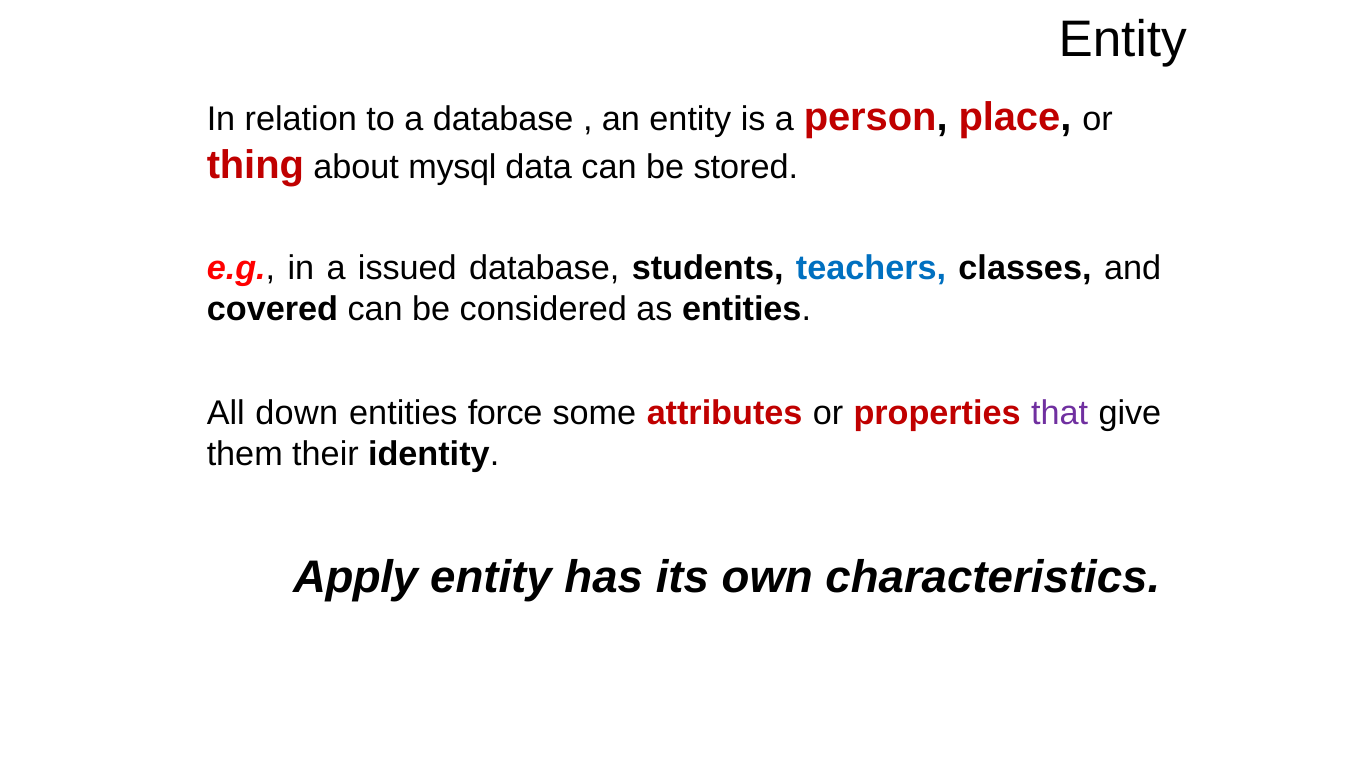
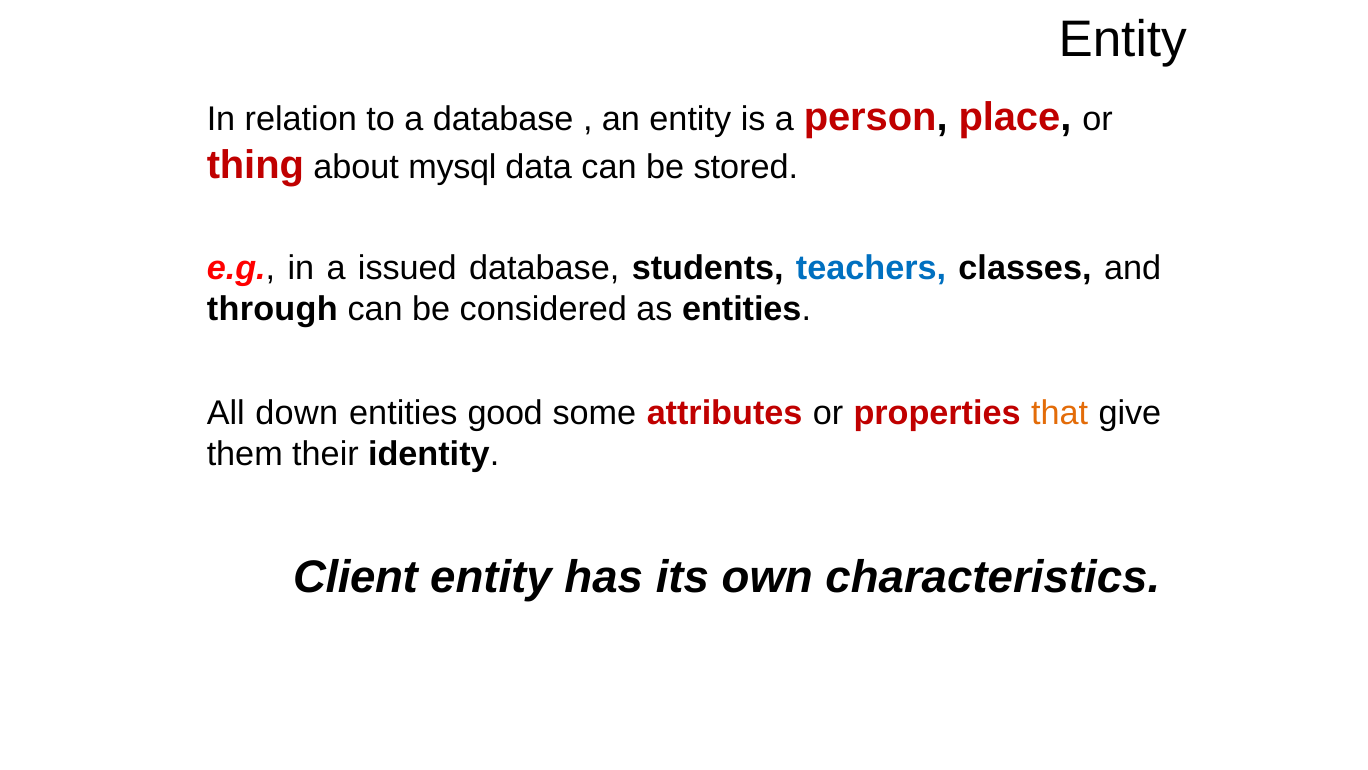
covered: covered -> through (272, 309)
force: force -> good (505, 413)
that colour: purple -> orange (1060, 413)
Apply: Apply -> Client (355, 577)
